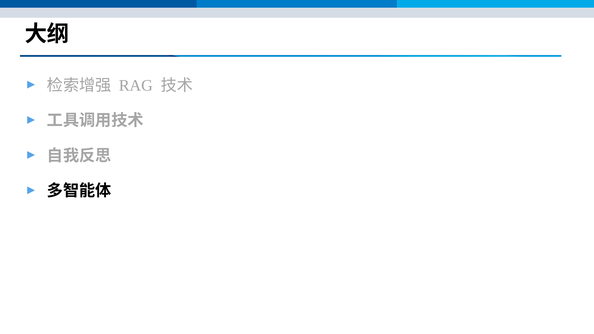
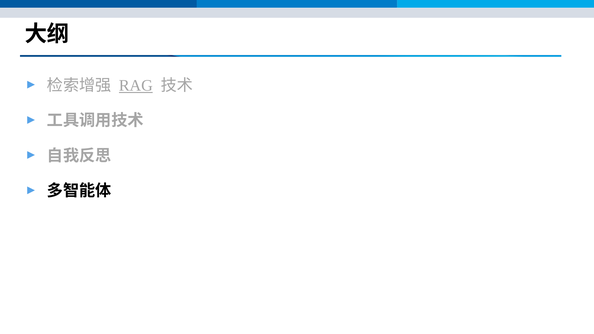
RAG underline: none -> present (136, 86)
